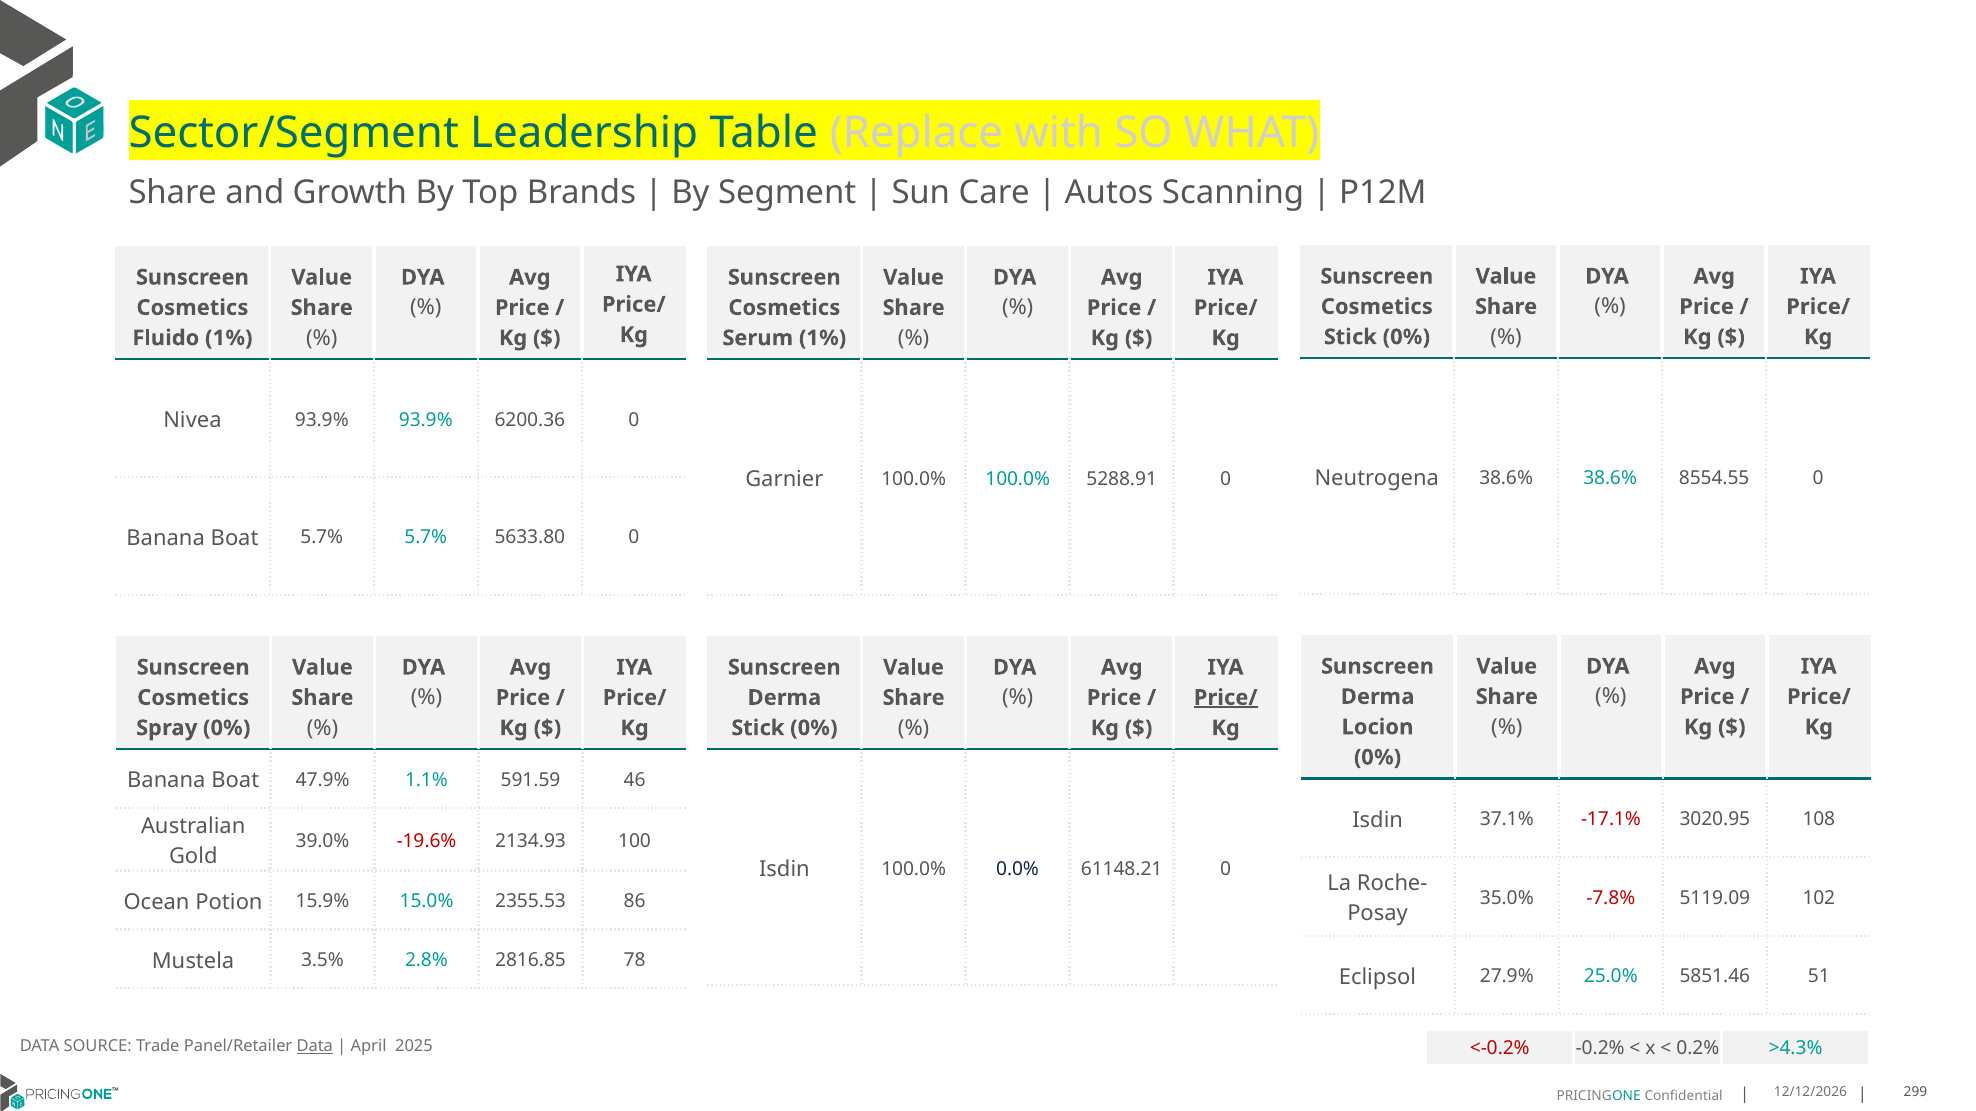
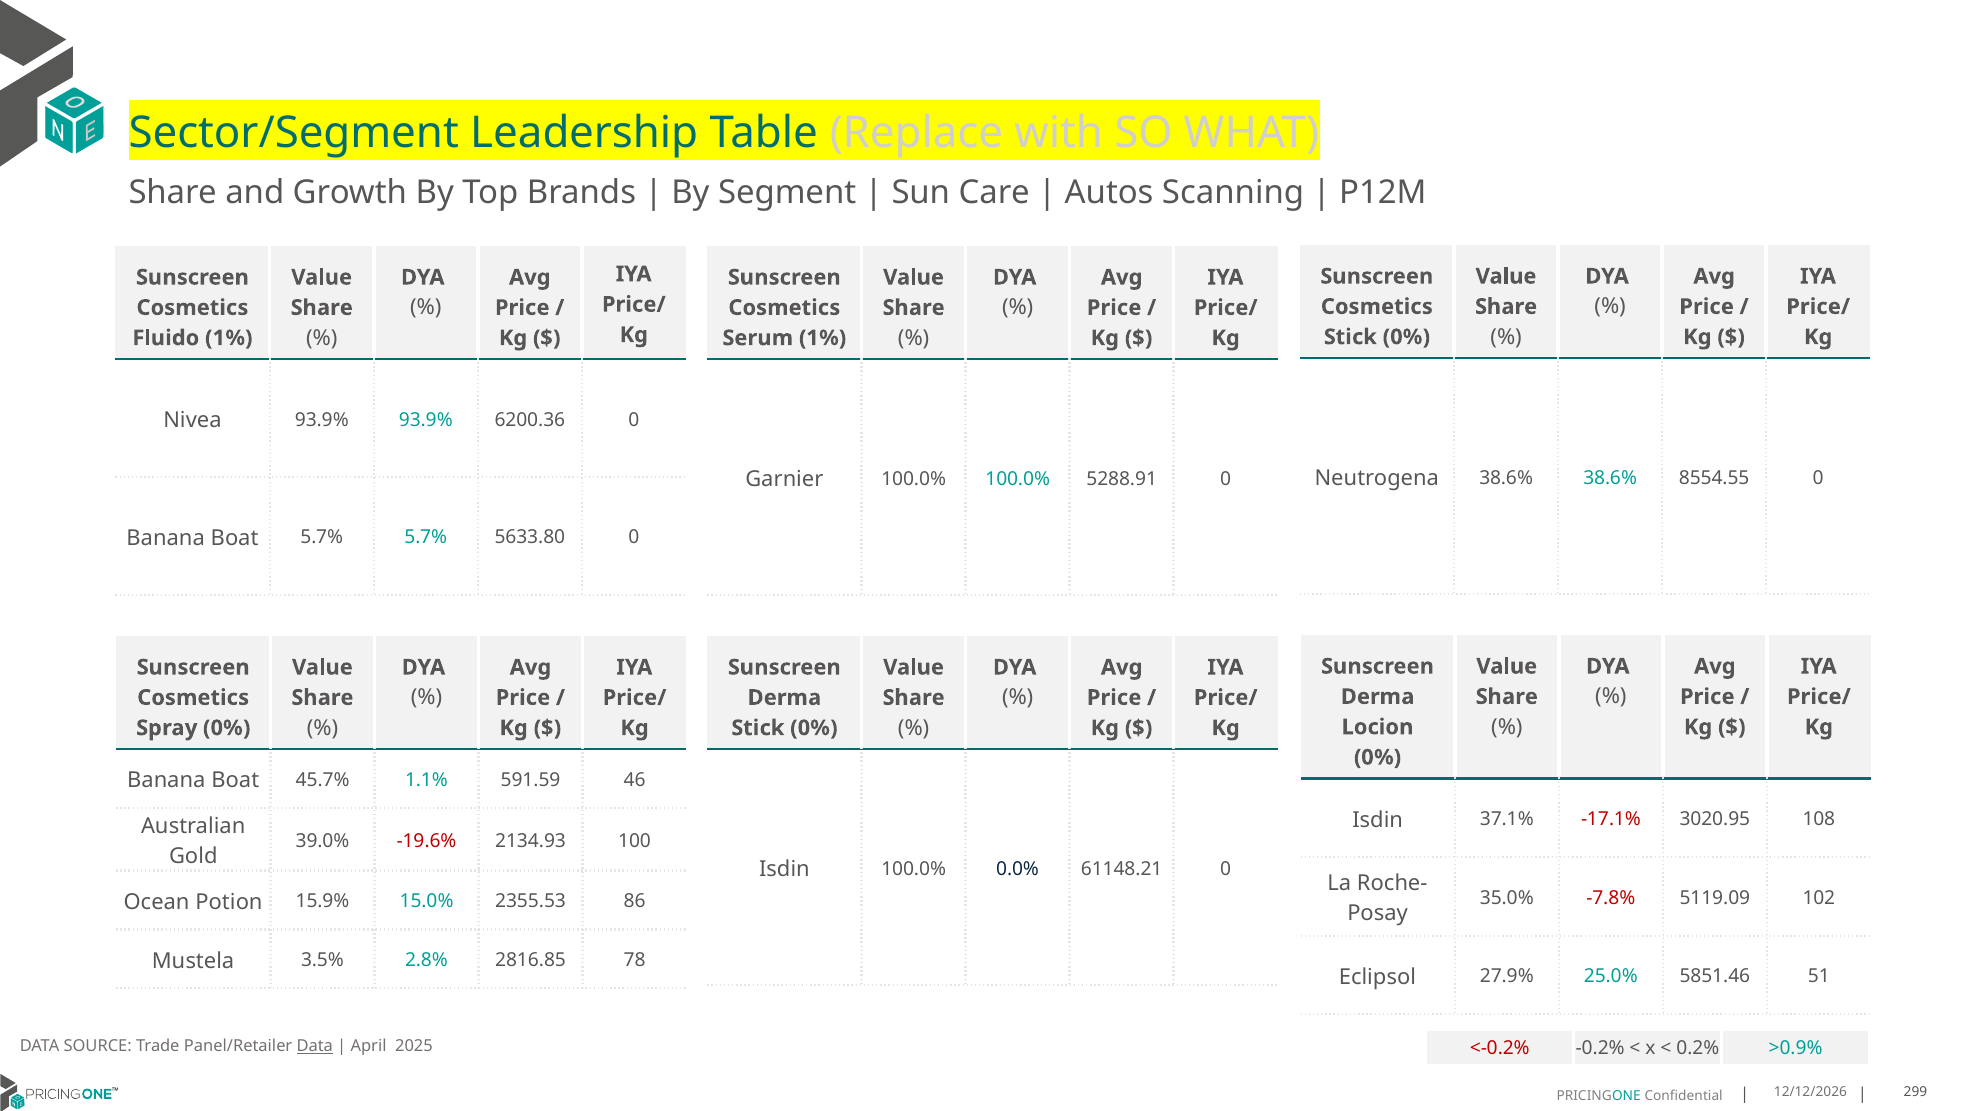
Price/ underline: present -> none (1226, 698)
47.9%: 47.9% -> 45.7% (323, 781)
>4.3%: >4.3% -> >0.9% (1796, 1049)
